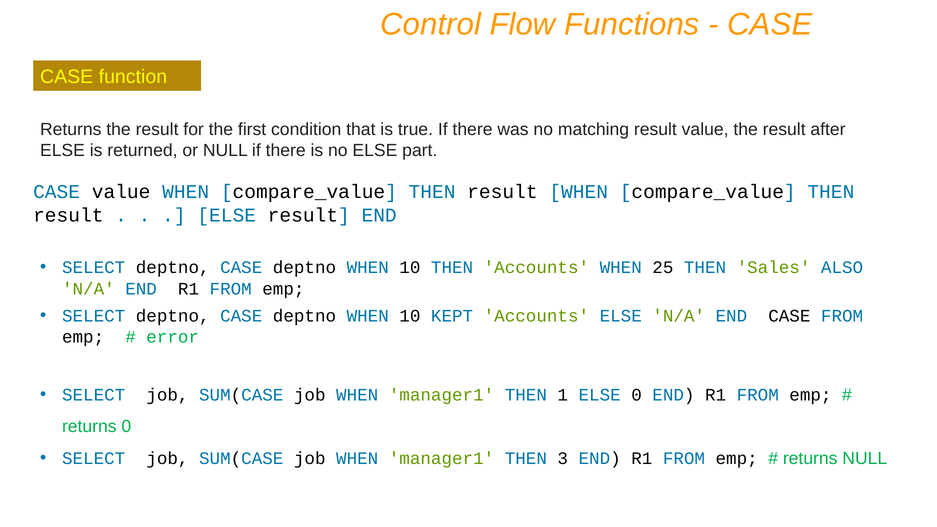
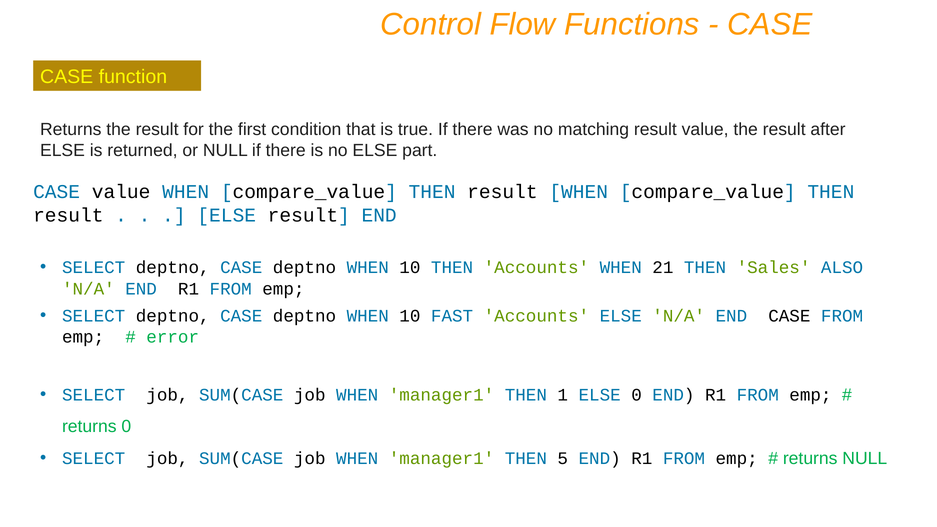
25: 25 -> 21 (663, 268)
KEPT: KEPT -> FAST (452, 316)
3: 3 -> 5 (563, 458)
